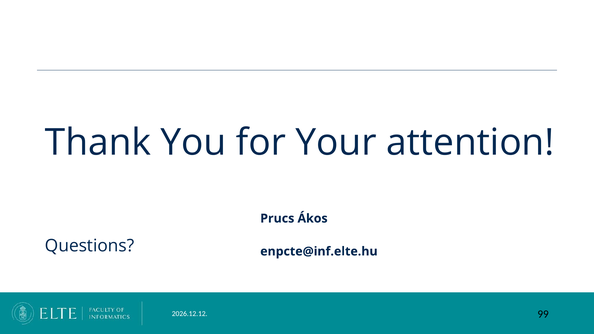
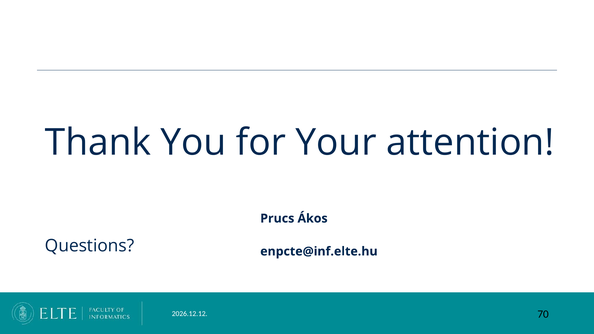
99: 99 -> 70 (543, 314)
